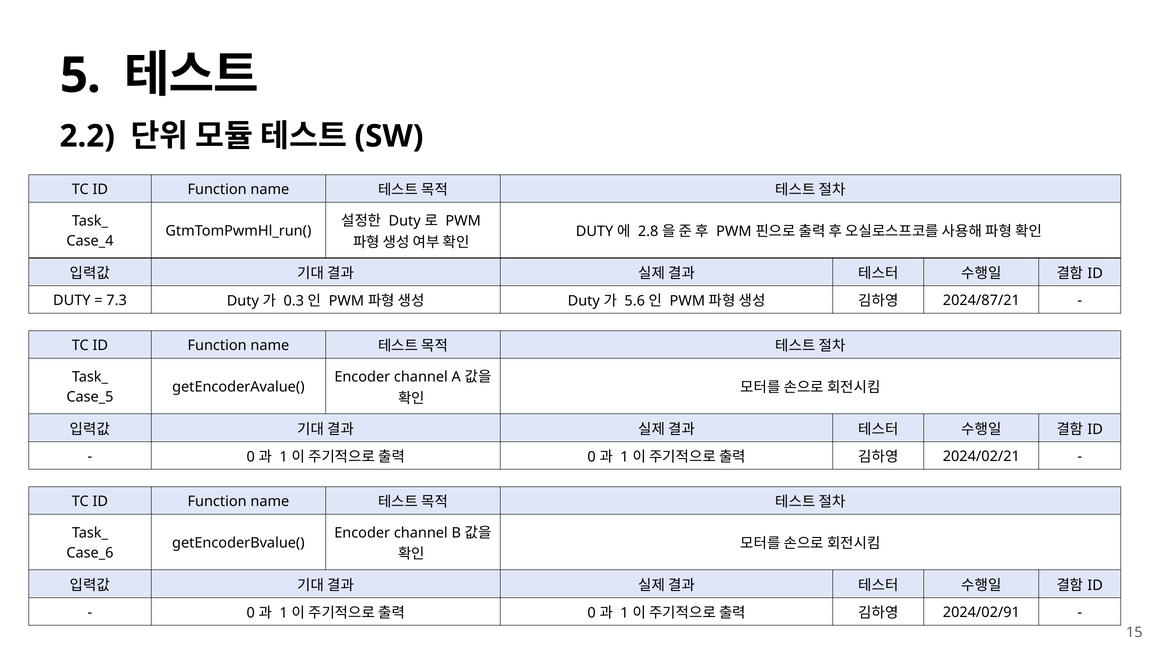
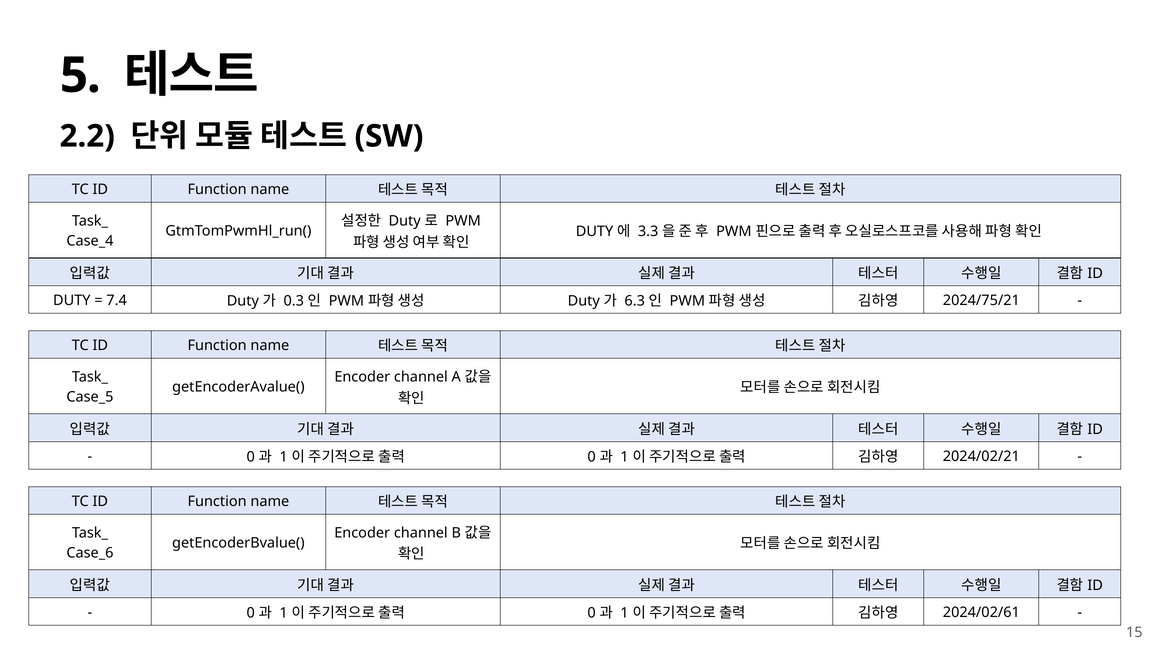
2.8: 2.8 -> 3.3 (648, 231)
7.3: 7.3 -> 7.4 (117, 300)
5.6: 5.6 -> 6.3 (635, 301)
2024/87/21: 2024/87/21 -> 2024/75/21 (981, 300)
2024/02/91: 2024/02/91 -> 2024/02/61 (981, 612)
